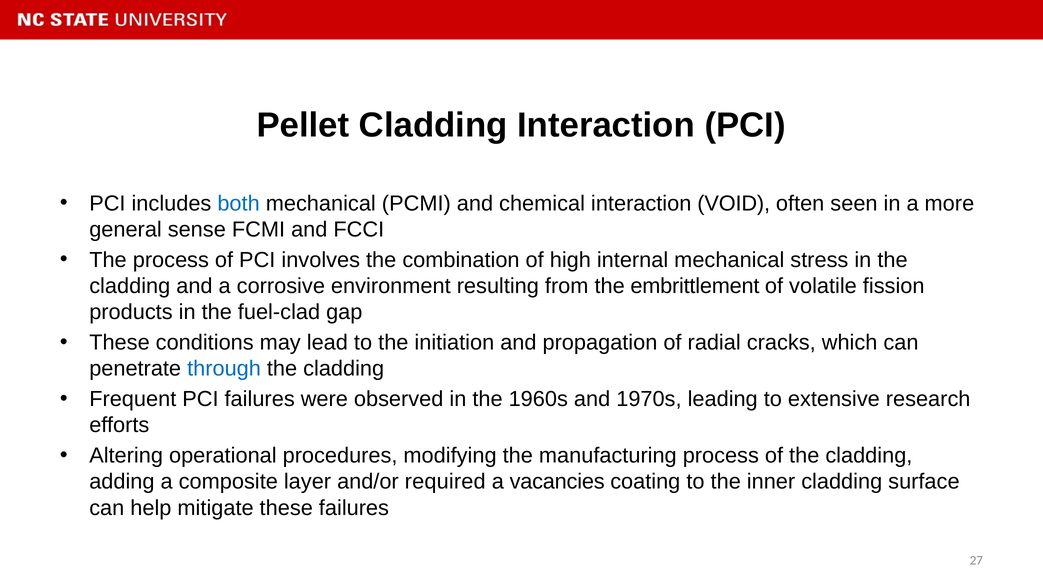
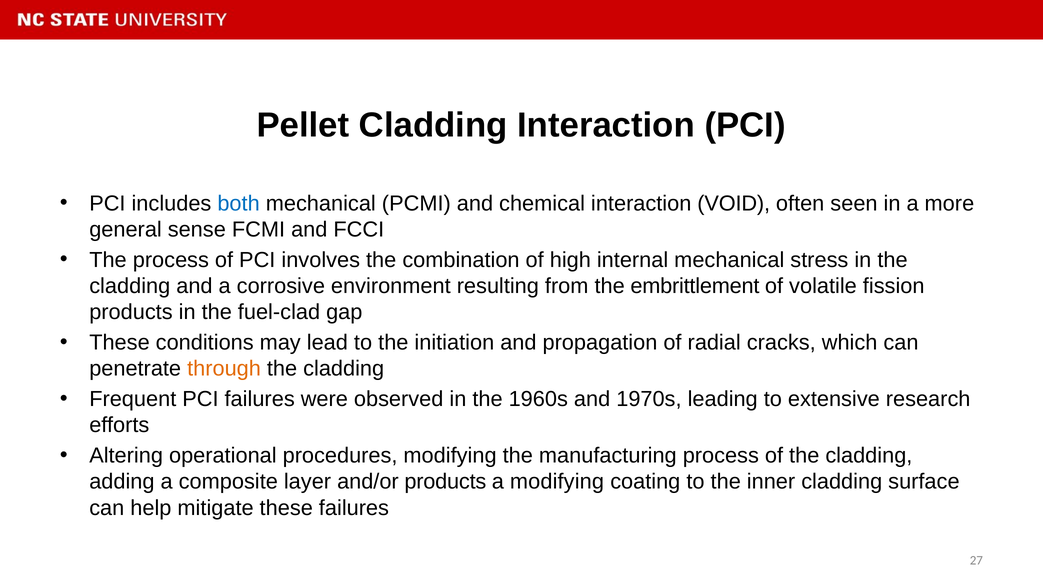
through colour: blue -> orange (224, 368)
and/or required: required -> products (445, 482)
a vacancies: vacancies -> modifying (557, 482)
